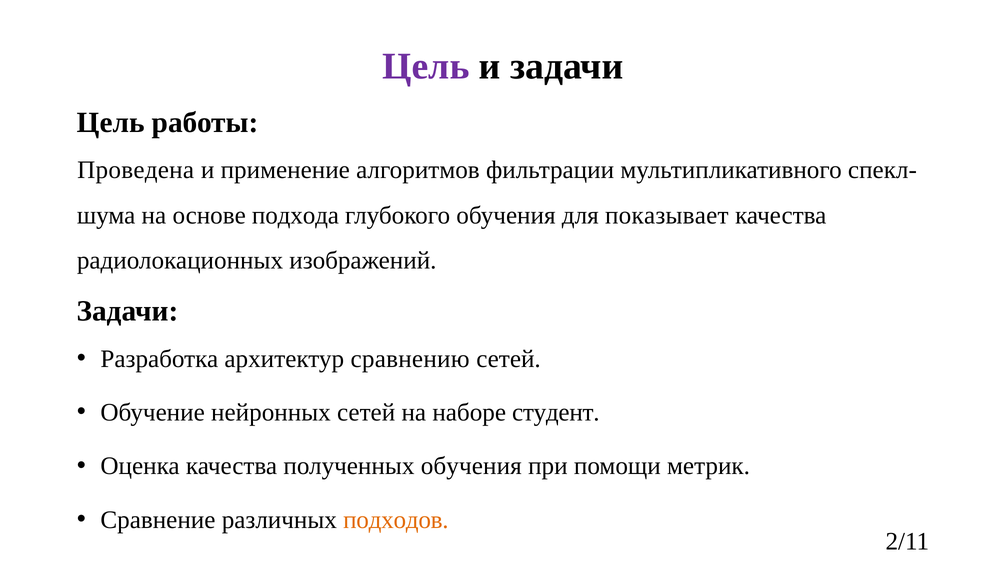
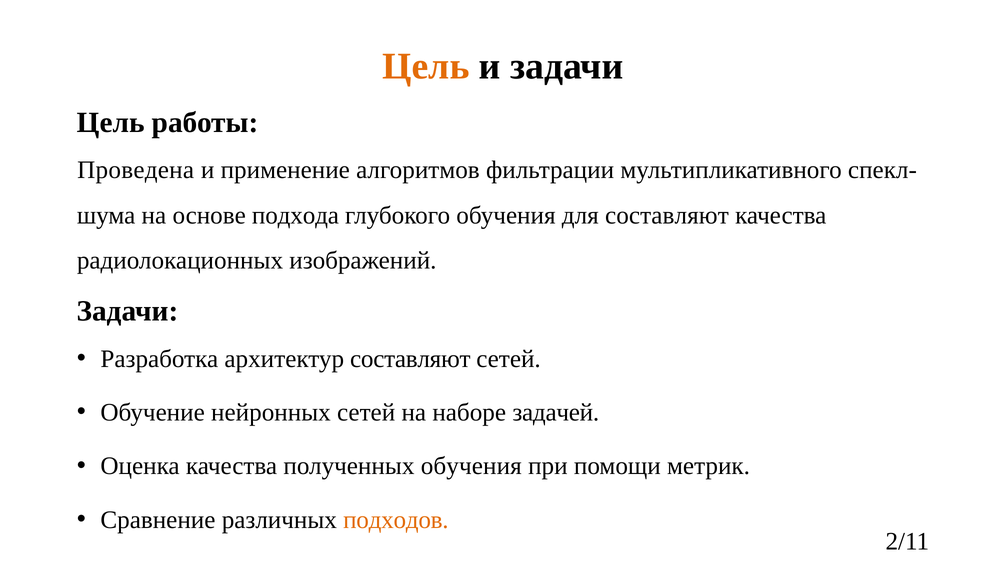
Цель colour: purple -> orange (426, 66)
для показывает: показывает -> составляют (667, 215)
архитектур сравнению: сравнению -> составляют (410, 359)
студент: студент -> задачей (556, 412)
